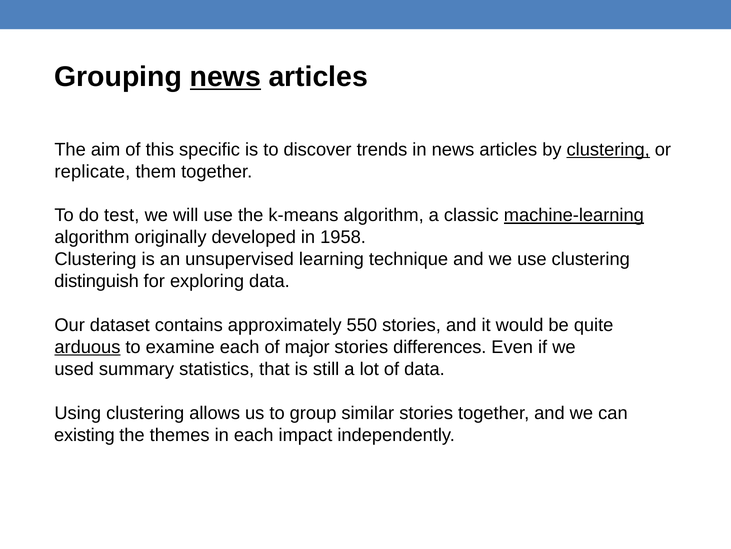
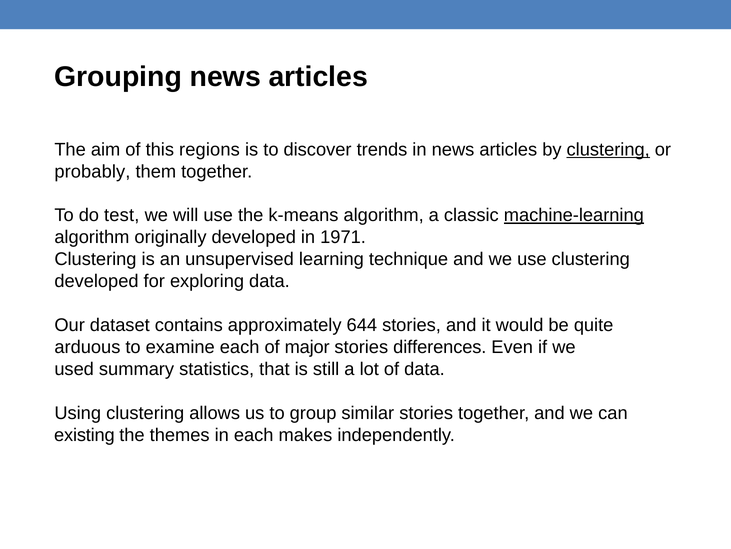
news underline: present -> none (225, 77)
specific: specific -> regions (209, 149)
replicate: replicate -> probably (92, 171)
1958: 1958 -> 1971 (343, 237)
distinguish: distinguish -> developed (96, 281)
550: 550 -> 644 (362, 325)
arduous underline: present -> none (87, 347)
impact: impact -> makes (305, 434)
